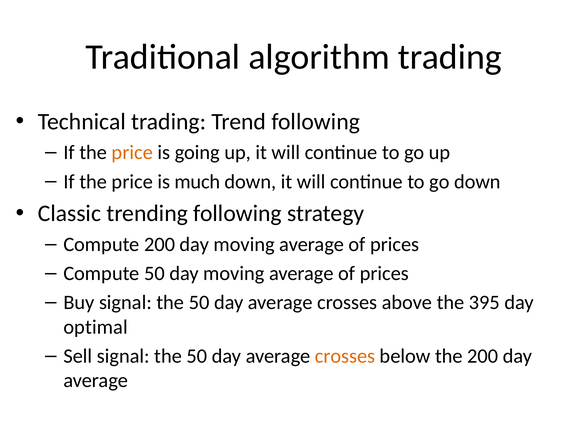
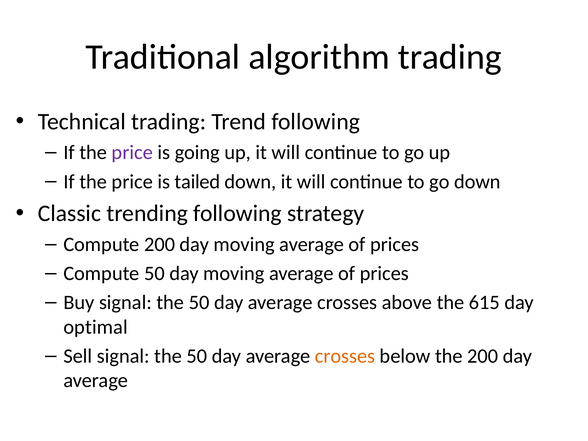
price colour: orange -> purple (132, 153)
much: much -> tailed (197, 182)
395: 395 -> 615 (484, 302)
